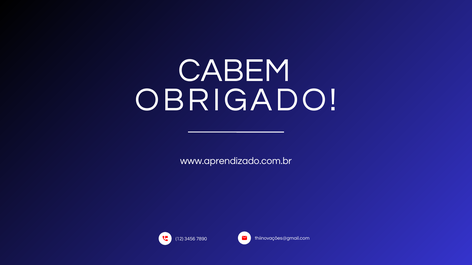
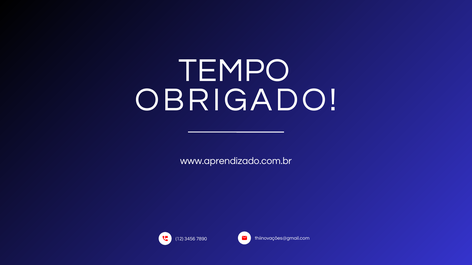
CABEM: CABEM -> TEMPO (234, 70)
